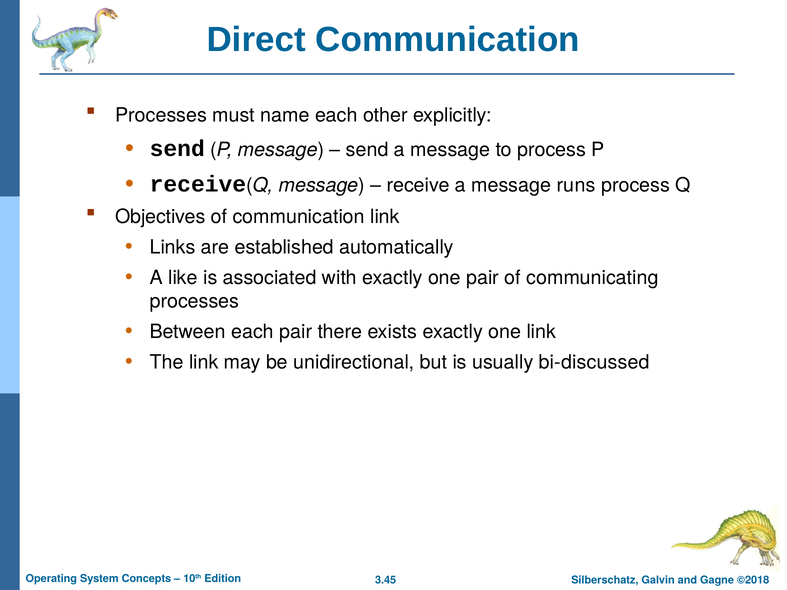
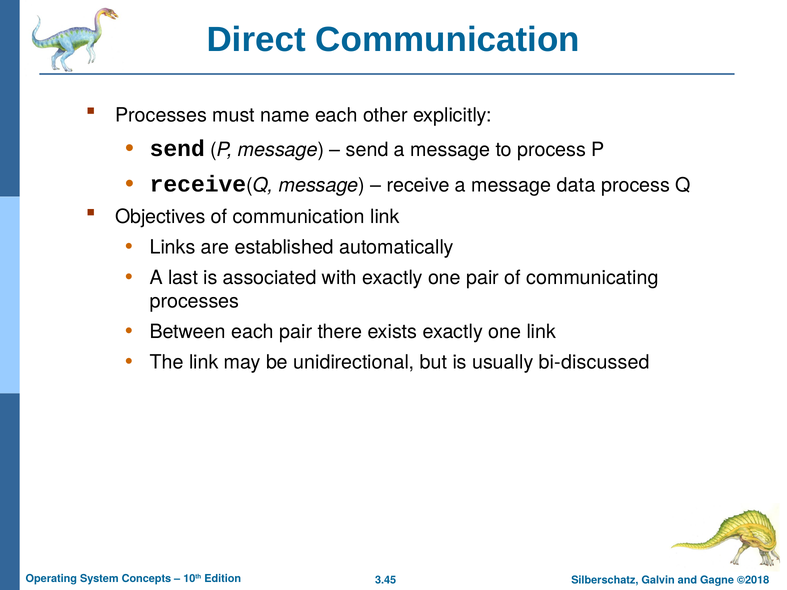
runs: runs -> data (576, 186)
like: like -> last (183, 278)
